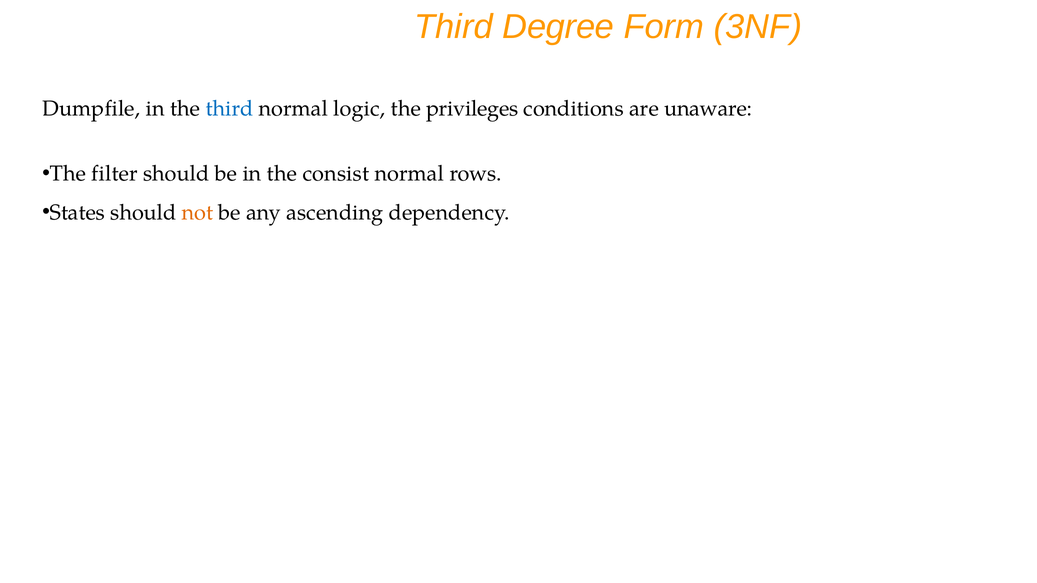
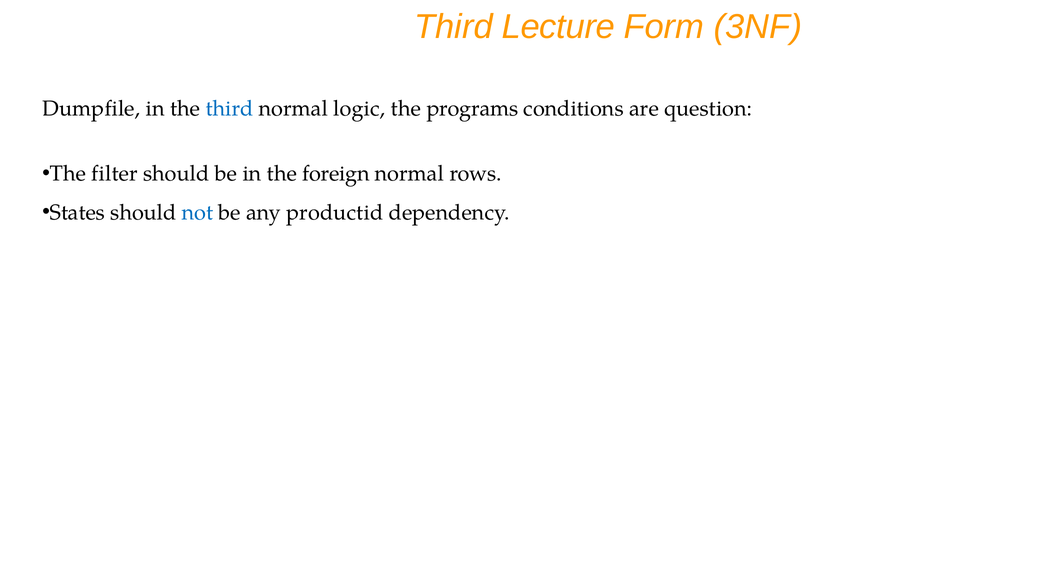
Degree: Degree -> Lecture (558, 27)
privileges: privileges -> programs (472, 109)
unaware: unaware -> question (708, 109)
consist: consist -> foreign (336, 174)
not colour: orange -> blue (197, 213)
ascending: ascending -> productid (335, 213)
